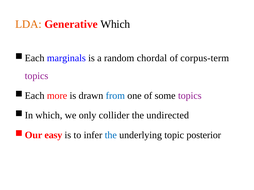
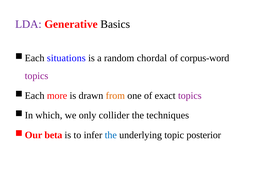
LDA colour: orange -> purple (28, 24)
Generative Which: Which -> Basics (115, 24)
marginals: marginals -> situations (66, 58)
corpus-term: corpus-term -> corpus-word (205, 58)
from colour: blue -> orange (115, 96)
some: some -> exact (165, 96)
undirected: undirected -> techniques (168, 116)
easy: easy -> beta (53, 135)
